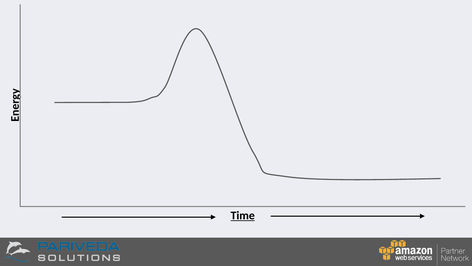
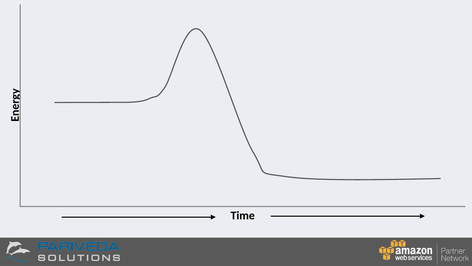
Time underline: present -> none (243, 215)
